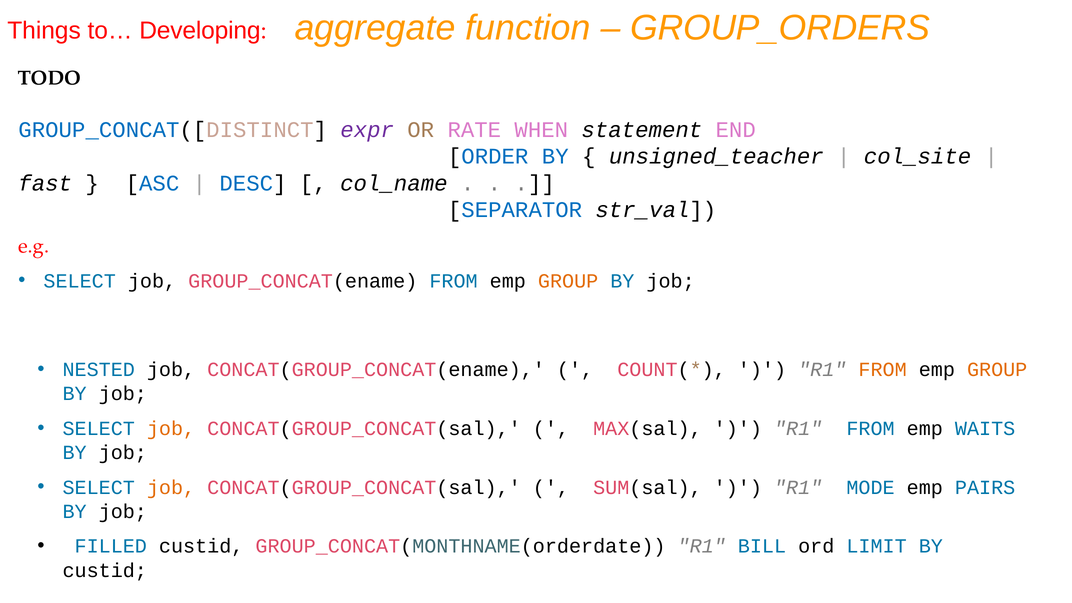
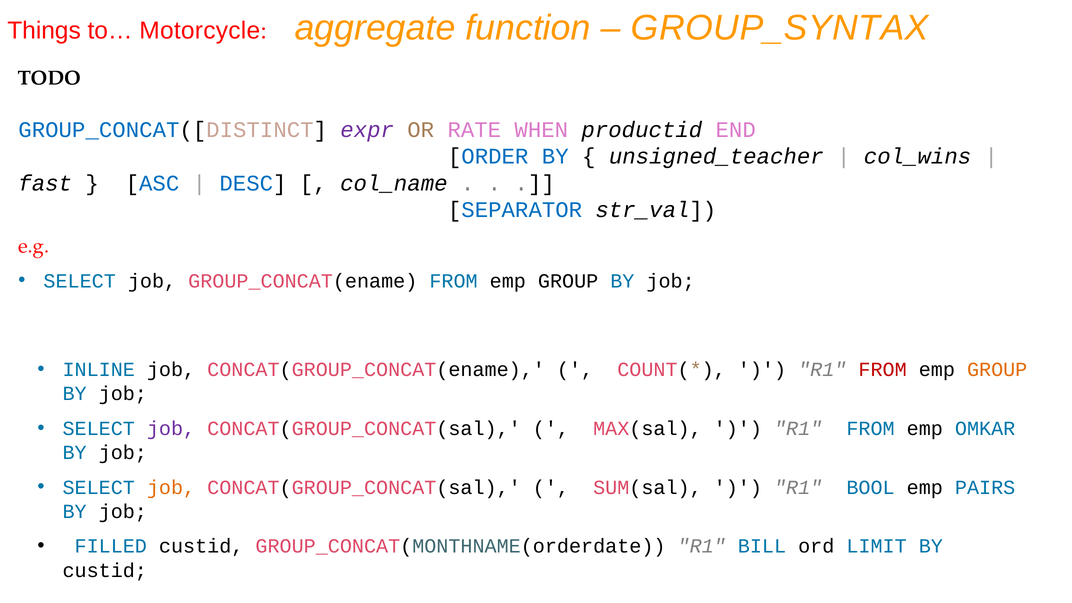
GROUP_ORDERS: GROUP_ORDERS -> GROUP_SYNTAX (780, 28)
Developing: Developing -> Motorcycle (200, 31)
statement: statement -> productid (642, 130)
col_site: col_site -> col_wins (918, 156)
GROUP colour: orange -> black (568, 281)
NESTED: NESTED -> INLINE (99, 370)
FROM colour: orange -> red (883, 370)
job colour: orange -> purple (171, 428)
WAITS: WAITS -> OMKAR (985, 428)
MODE: MODE -> BOOL (871, 487)
